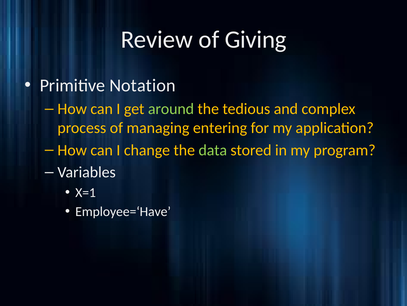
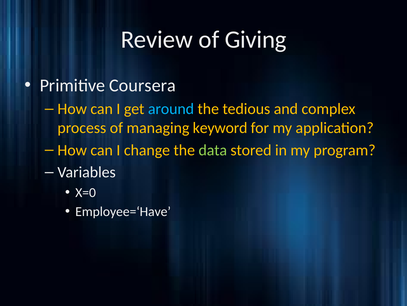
Notation: Notation -> Coursera (143, 85)
around colour: light green -> light blue (171, 109)
entering: entering -> keyword (220, 128)
X=1: X=1 -> X=0 (86, 192)
